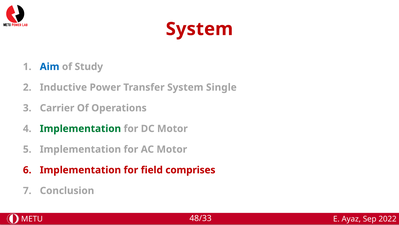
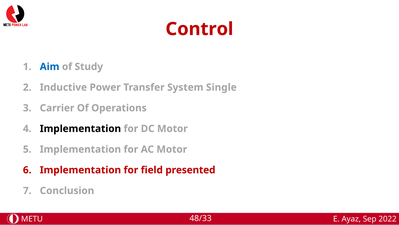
System: System -> Control (199, 29)
Implementation colour: green -> black (80, 128)
comprises: comprises -> presented (190, 170)
